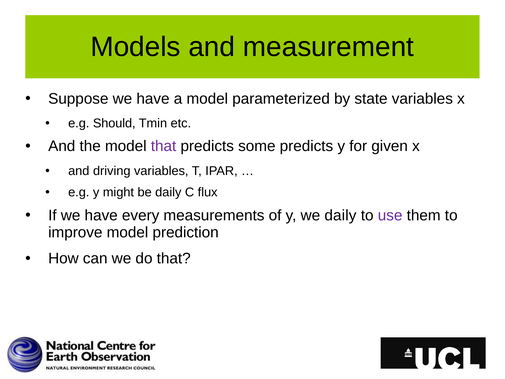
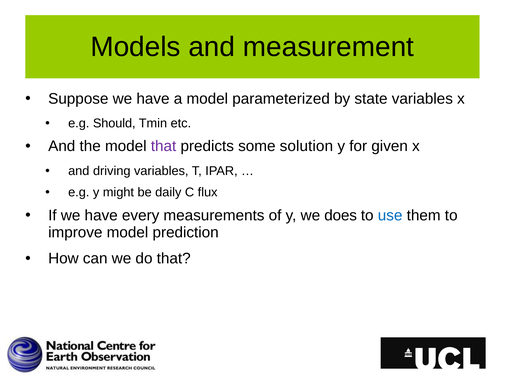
some predicts: predicts -> solution (306, 146)
we daily: daily -> does (341, 215)
use colour: purple -> blue (390, 215)
